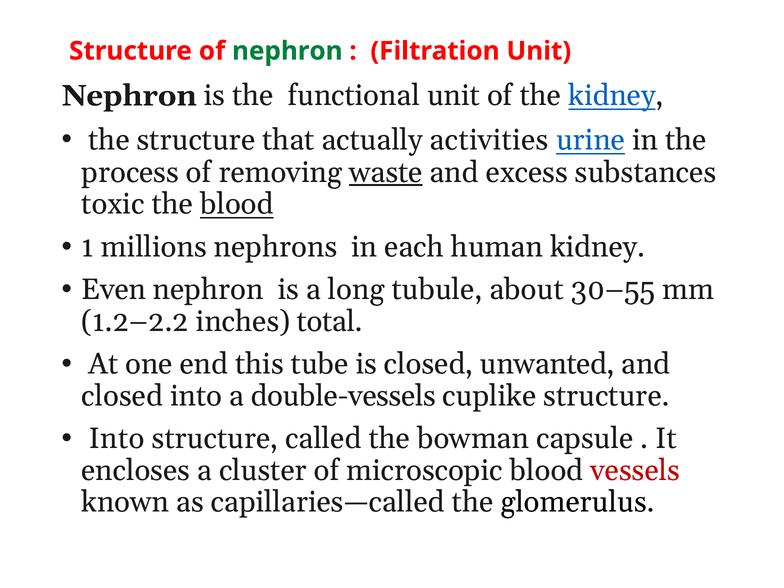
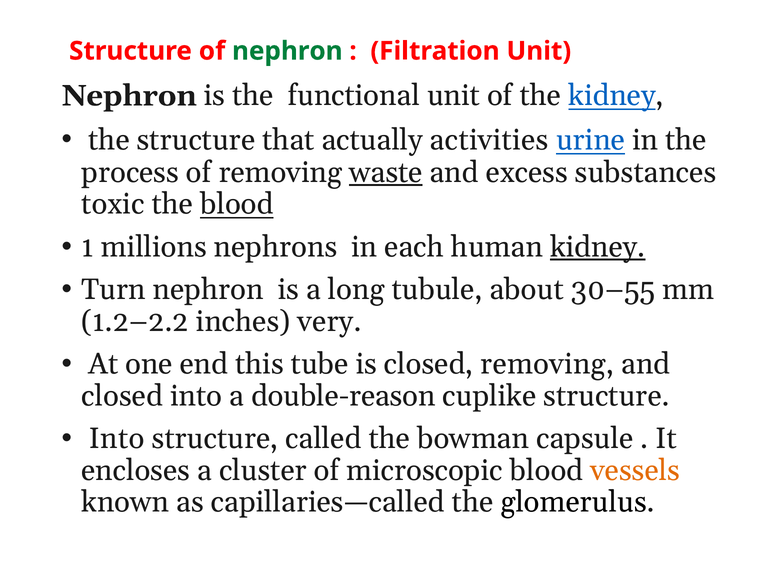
kidney underline: none -> present (598, 247)
Even: Even -> Turn (114, 290)
total: total -> very (329, 321)
closed unwanted: unwanted -> removing (547, 364)
double-vessels: double-vessels -> double-reason (343, 396)
vessels colour: red -> orange (635, 470)
